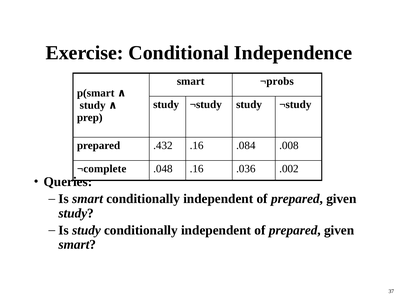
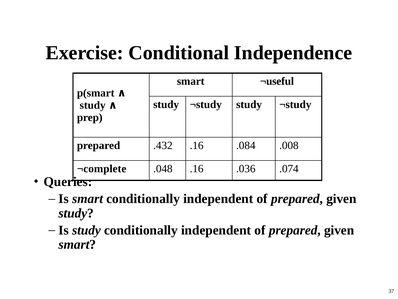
¬probs: ¬probs -> ¬useful (277, 81)
.002: .002 -> .074 (289, 168)
